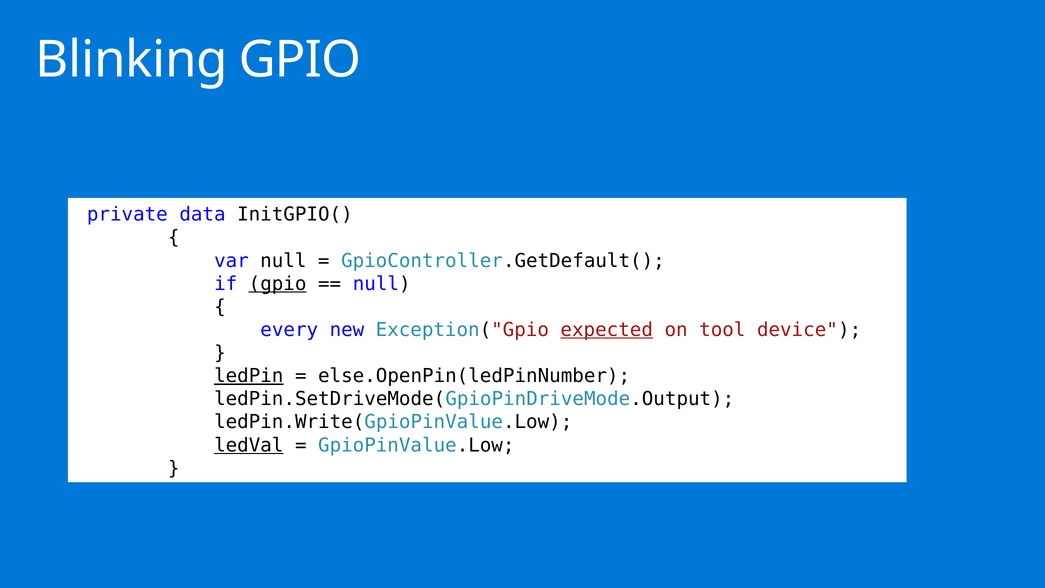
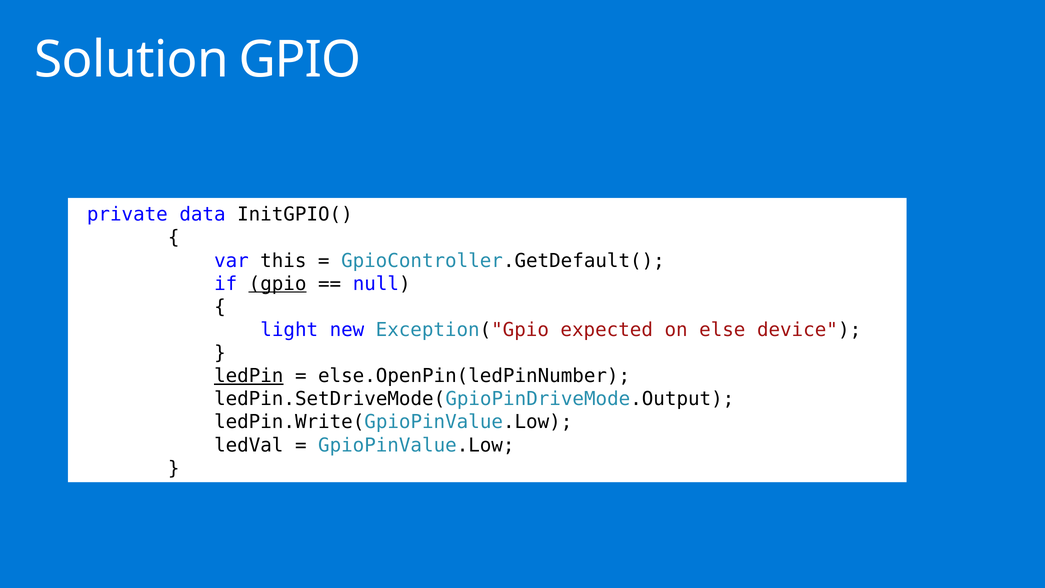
Blinking: Blinking -> Solution (132, 60)
var null: null -> this (283, 261)
every: every -> light (289, 330)
expected underline: present -> none (607, 330)
tool: tool -> else (722, 330)
ledVal underline: present -> none (249, 445)
